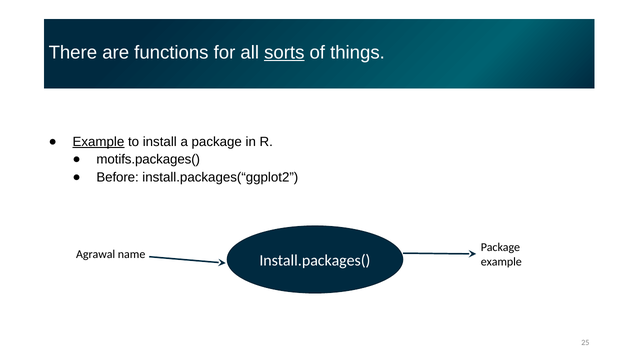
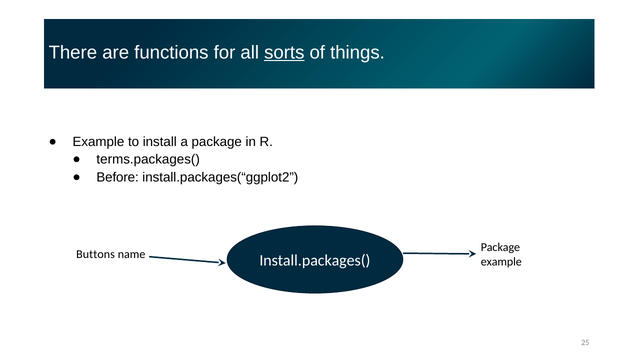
Example underline: present -> none (98, 142)
motifs.packages(: motifs.packages( -> terms.packages( (148, 159)
Agrawal: Agrawal -> Buttons (96, 254)
